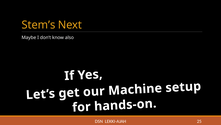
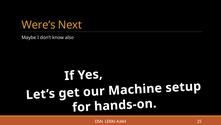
Stem’s: Stem’s -> Were’s (39, 25)
